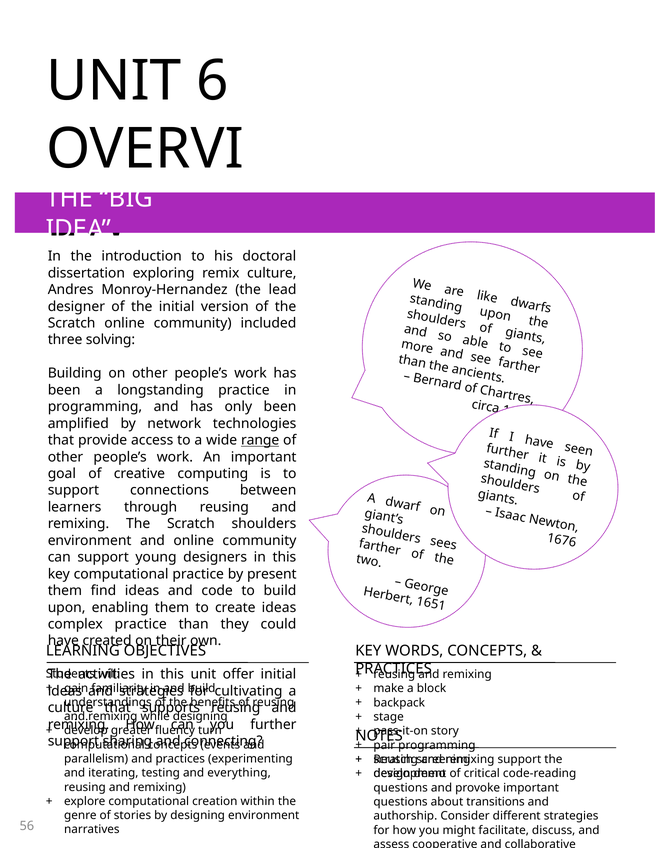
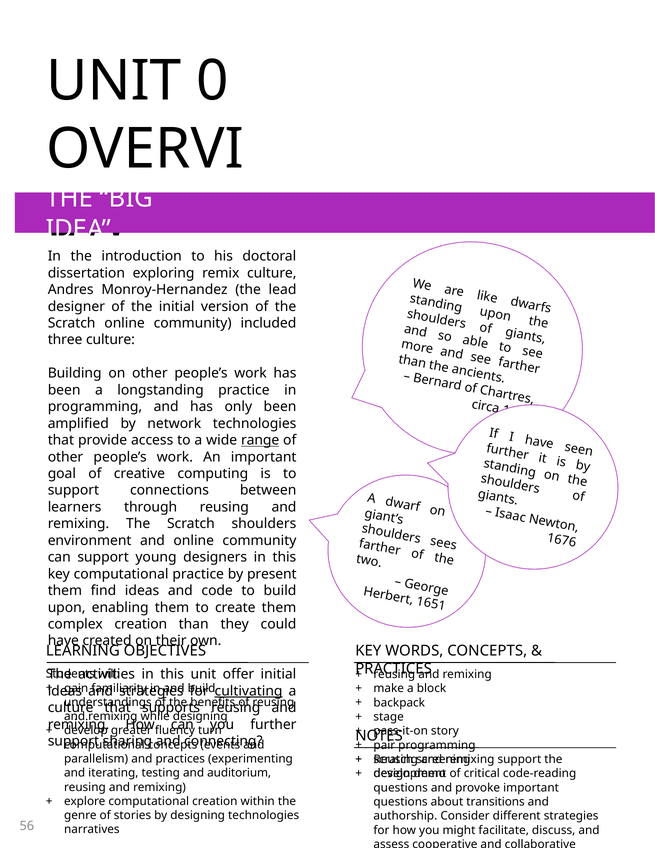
6: 6 -> 0 (212, 81)
three solving: solving -> culture (110, 340)
create ideas: ideas -> them (279, 607)
complex practice: practice -> creation (141, 624)
cultivating underline: none -> present (249, 691)
everything: everything -> auditorium (239, 773)
designing environment: environment -> technologies (264, 815)
